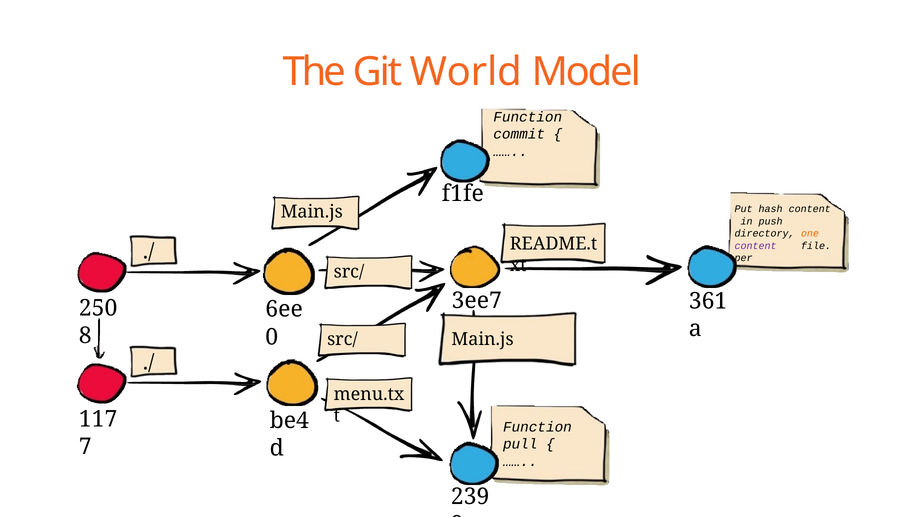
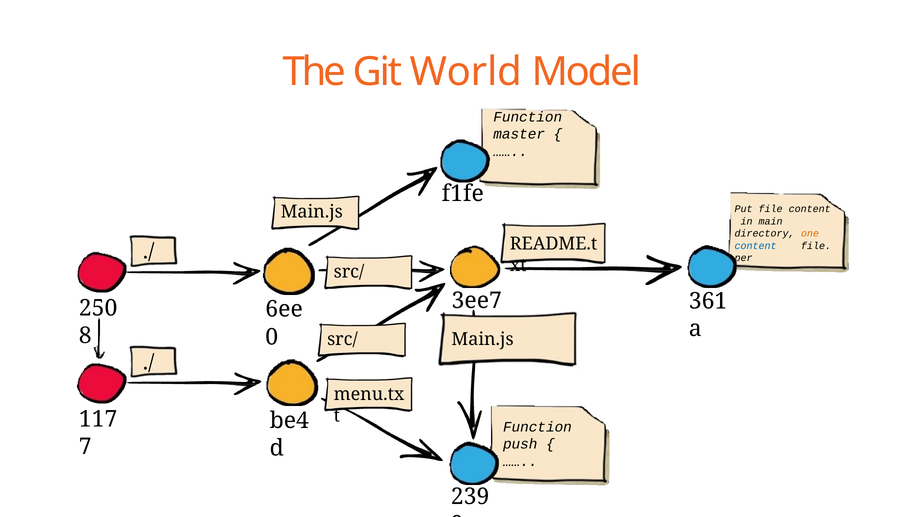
commit: commit -> master (519, 134)
Put hash: hash -> file (771, 209)
push: push -> main (771, 222)
content colour: purple -> blue (756, 246)
pull: pull -> push (520, 445)
